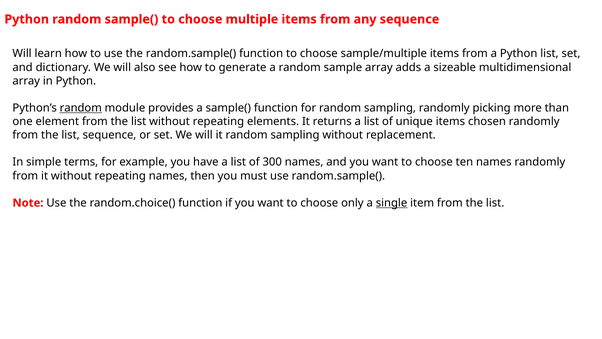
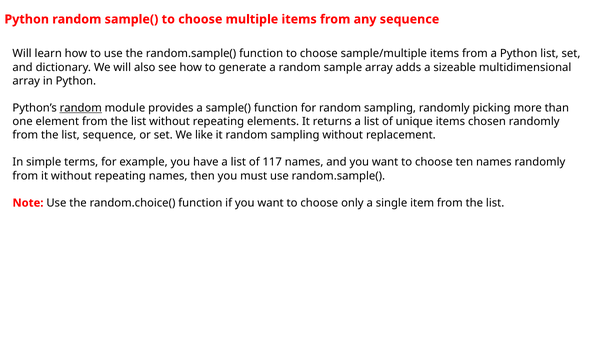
set We will: will -> like (204, 135)
300: 300 -> 117 (272, 162)
single underline: present -> none (392, 203)
